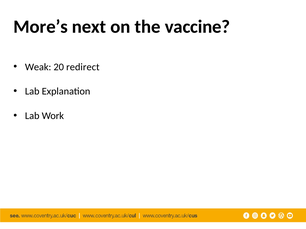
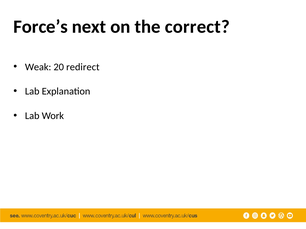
More’s: More’s -> Force’s (41, 27)
vaccine: vaccine -> correct (197, 27)
